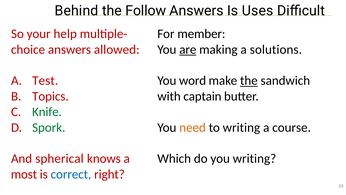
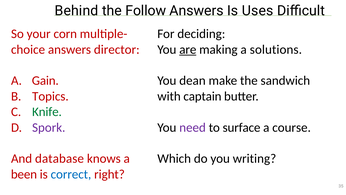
help: help -> corn (65, 34)
member: member -> deciding (201, 34)
allowed: allowed -> director (117, 49)
Test: Test -> Gain (45, 81)
word: word -> dean (192, 81)
the underline: present -> none (249, 81)
Spork colour: green -> purple (49, 127)
need colour: orange -> purple (193, 127)
to writing: writing -> surface (242, 127)
spherical: spherical -> database (59, 158)
most: most -> been (24, 174)
